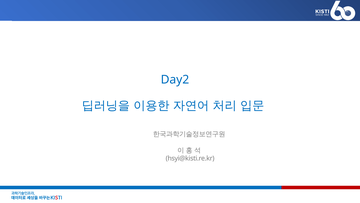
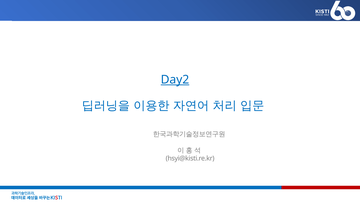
Day2 underline: none -> present (175, 79)
